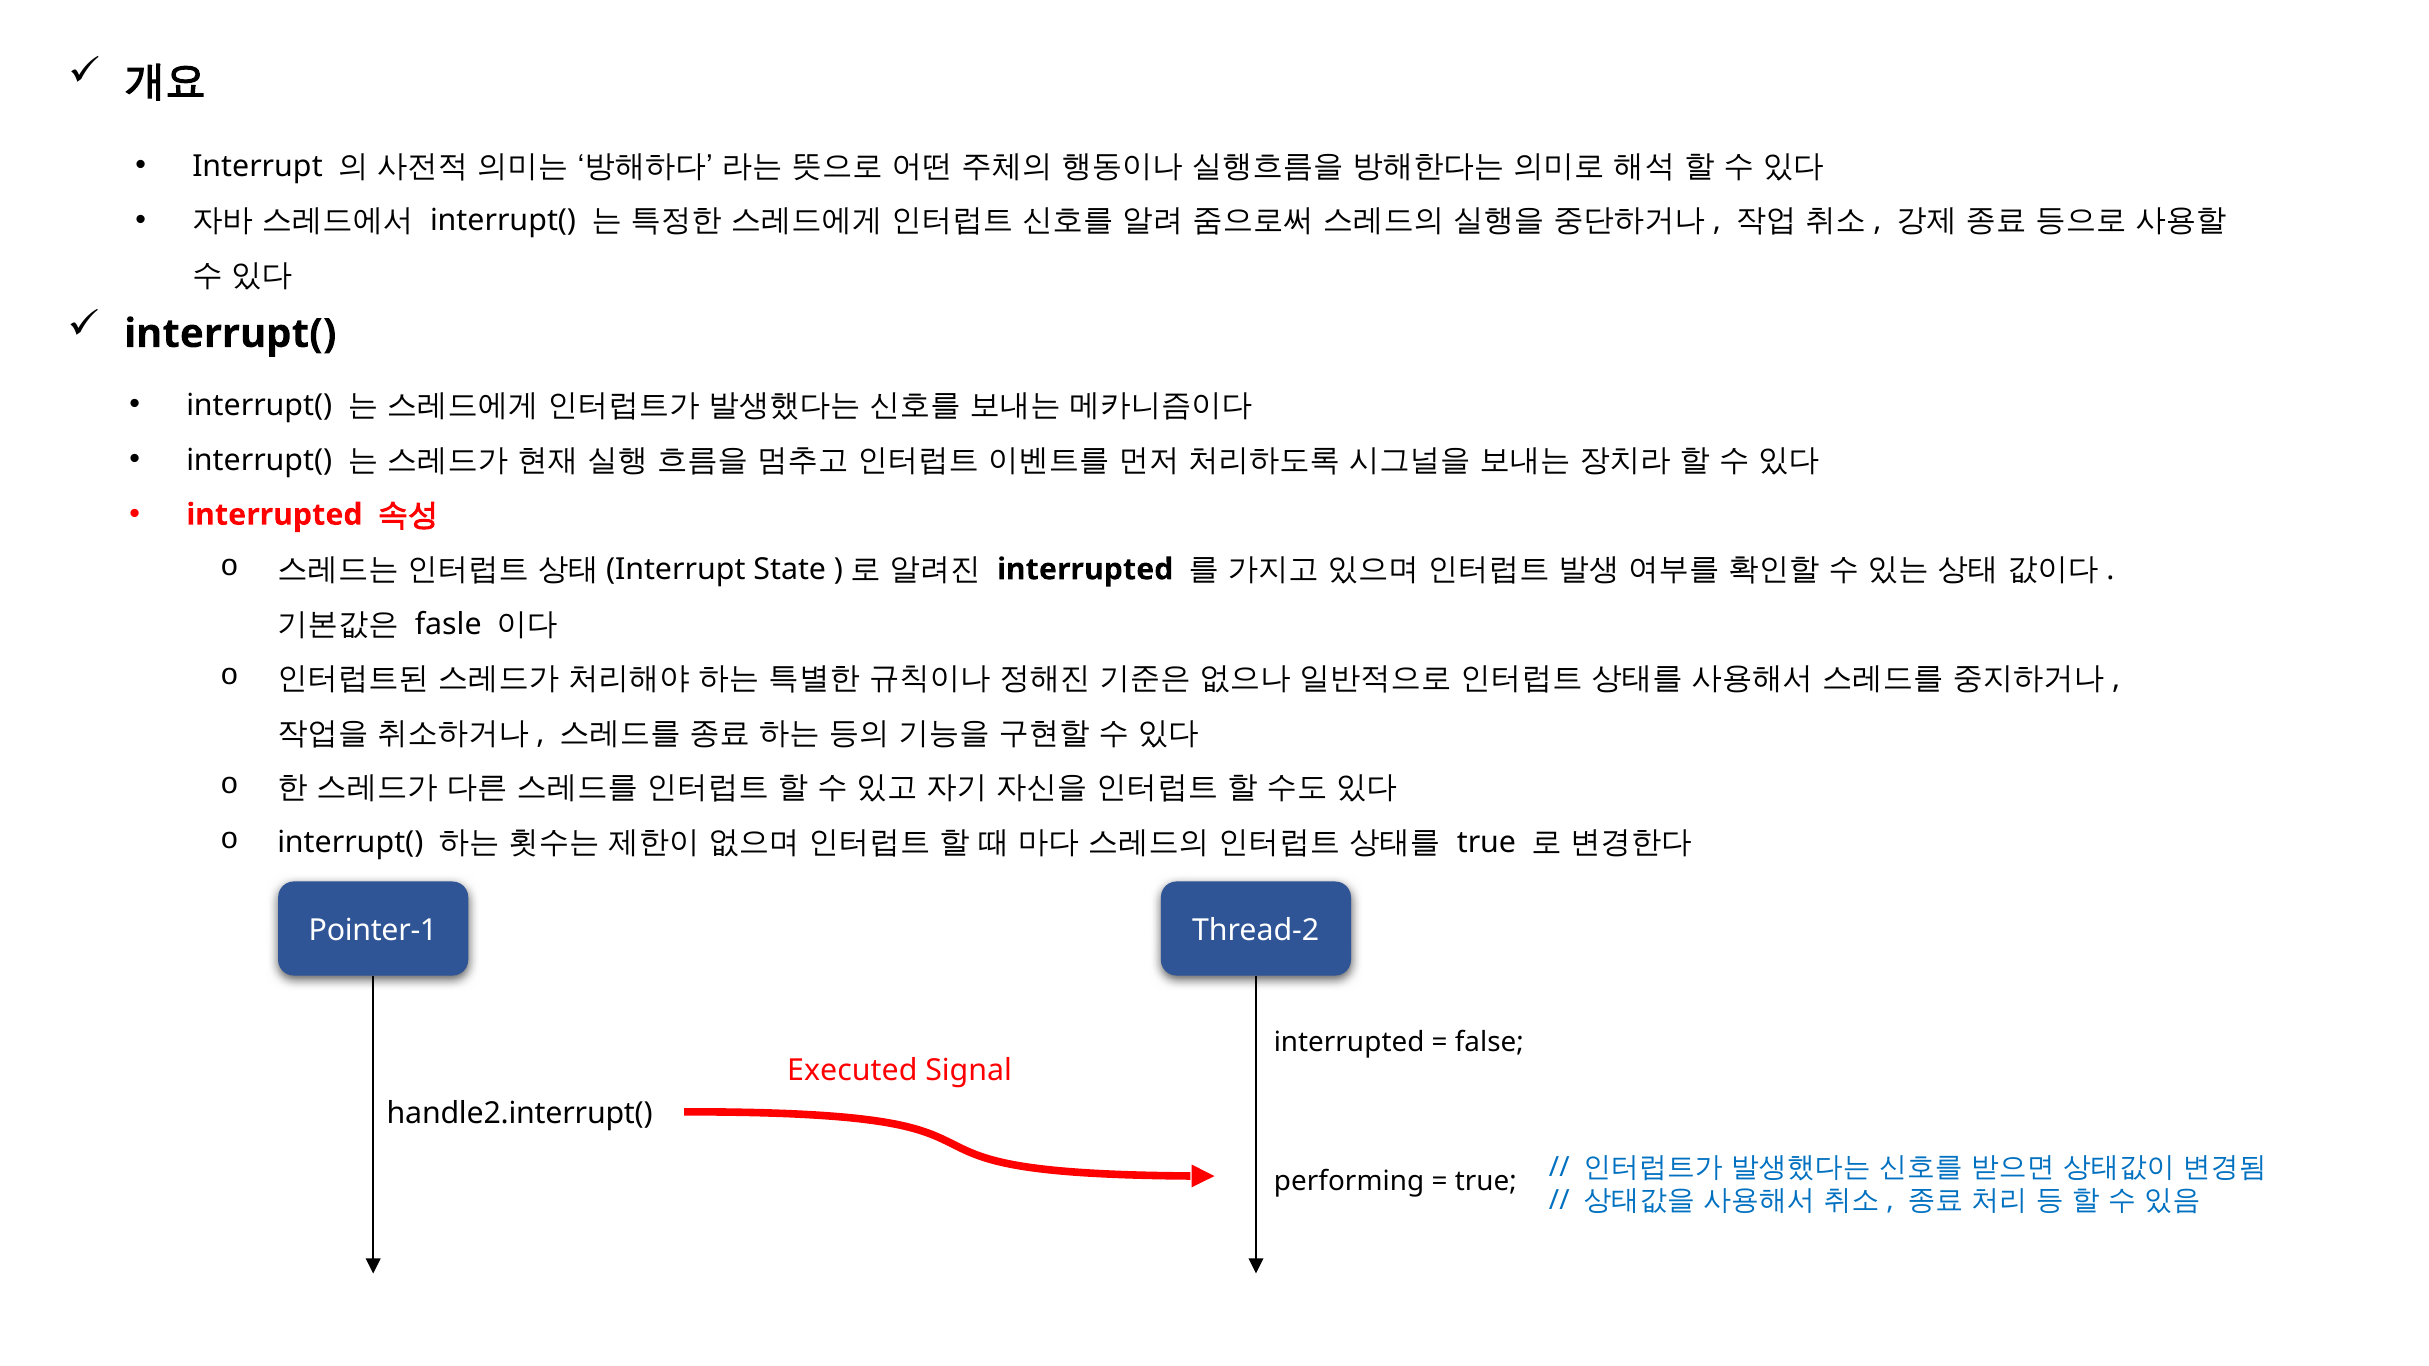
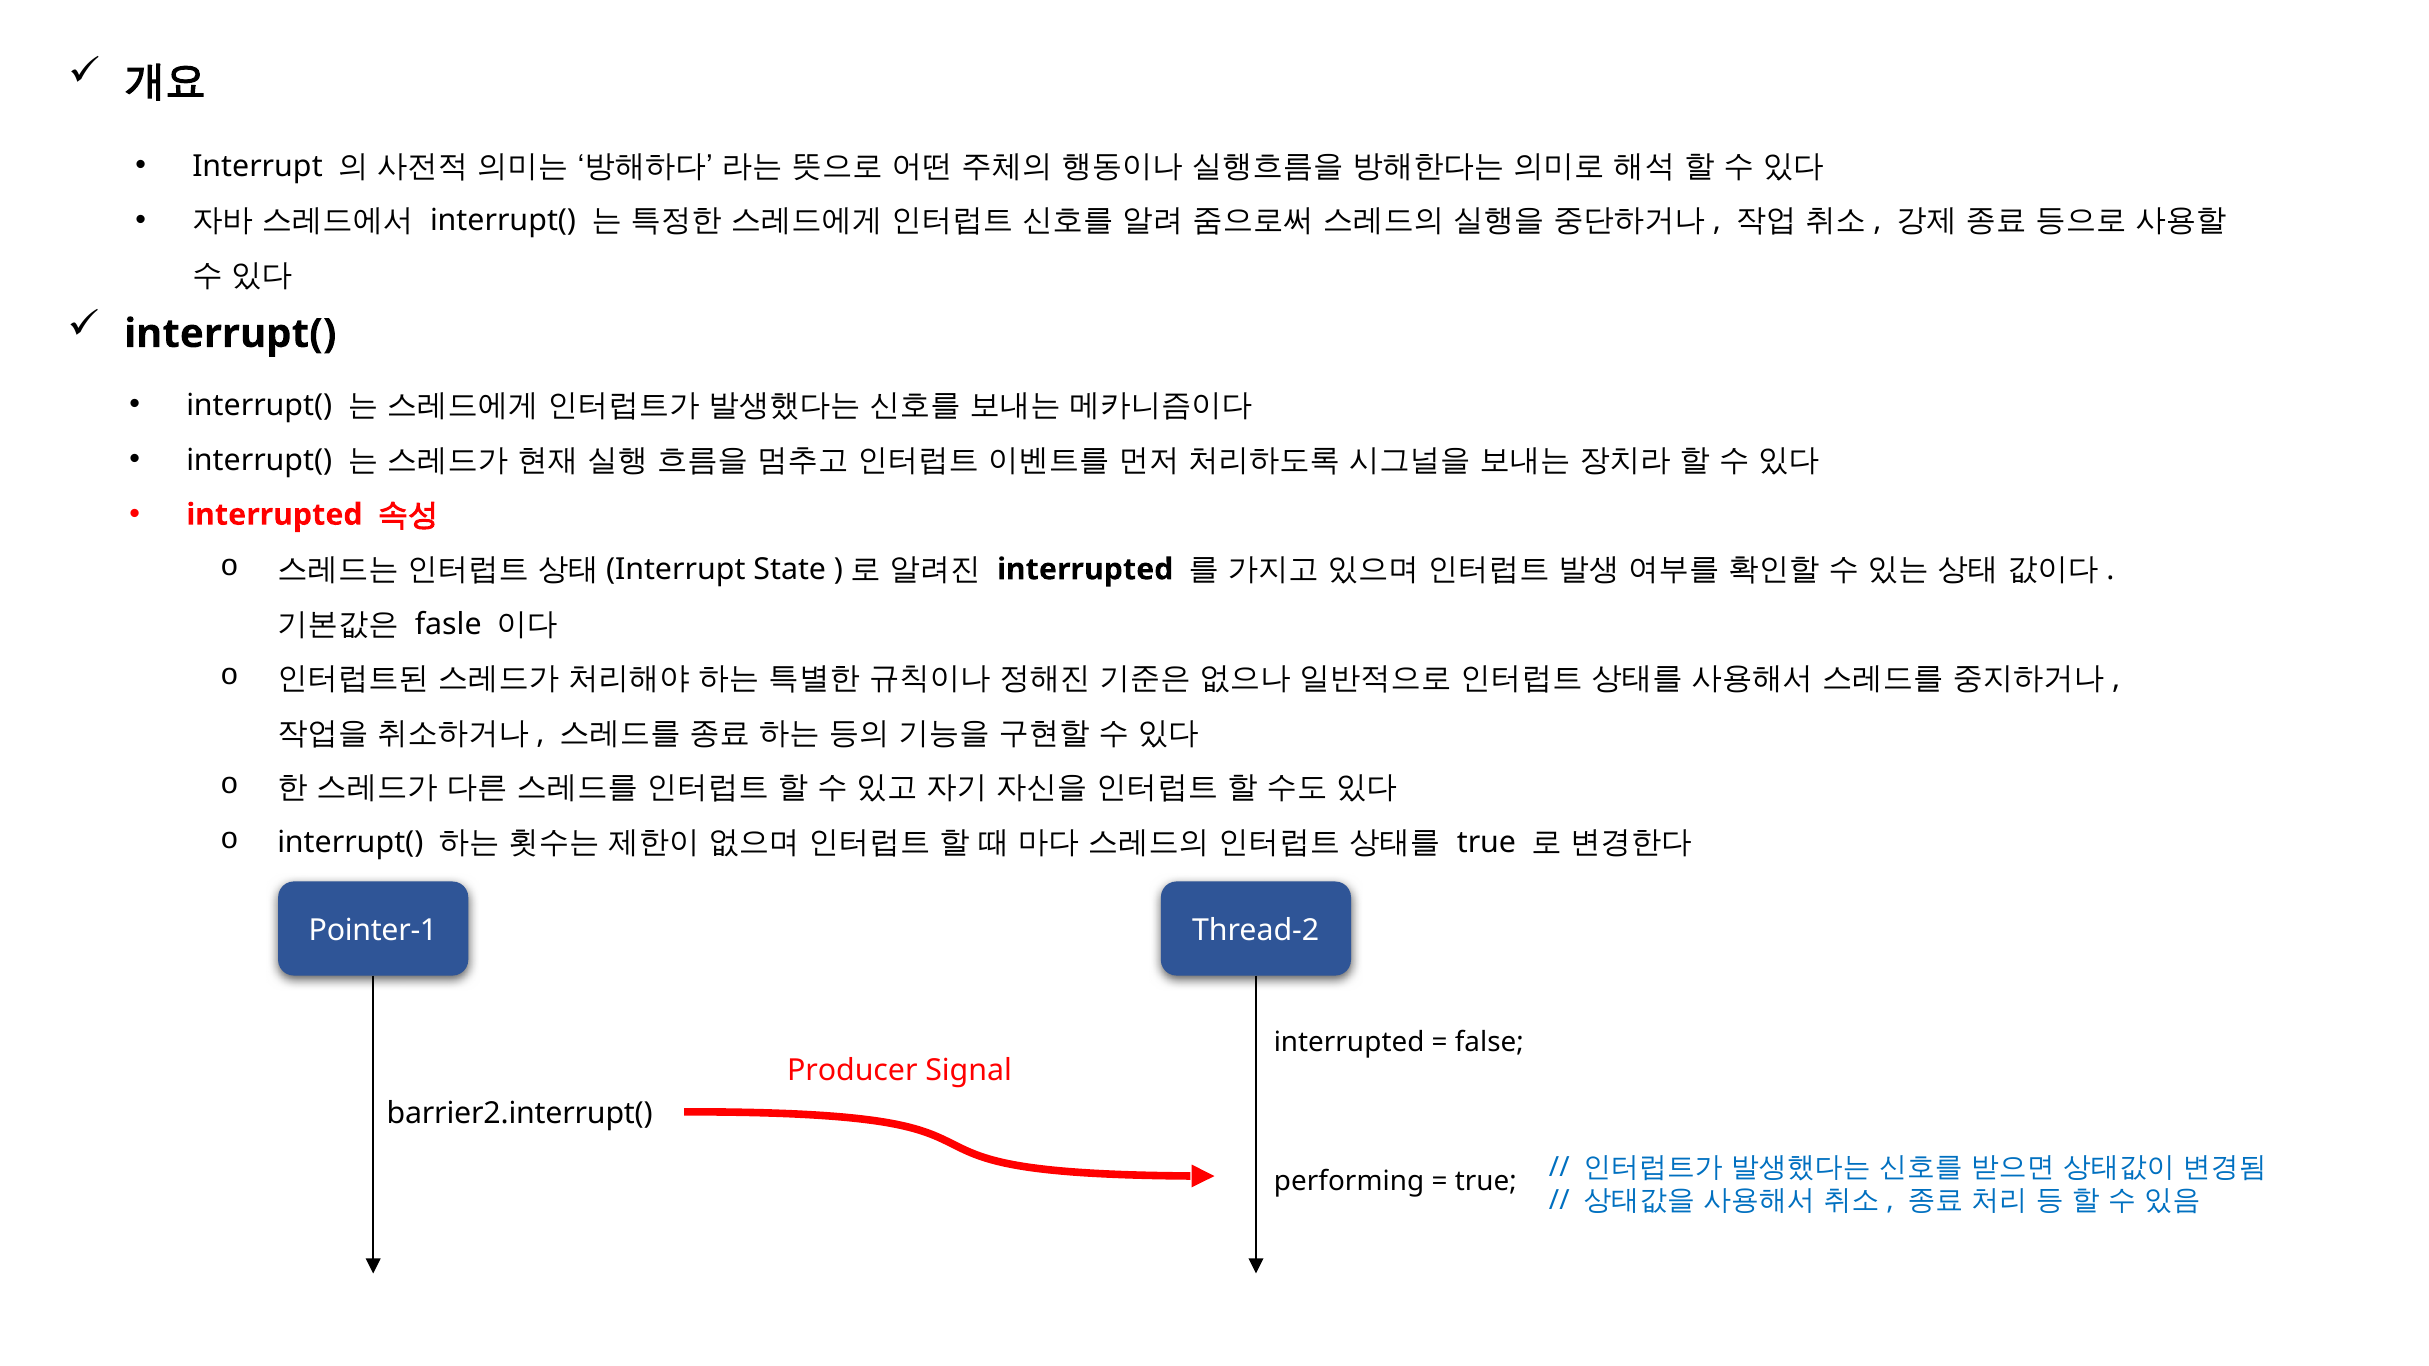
Executed: Executed -> Producer (852, 1071)
handle2.interrupt(: handle2.interrupt( -> barrier2.interrupt( (520, 1114)
